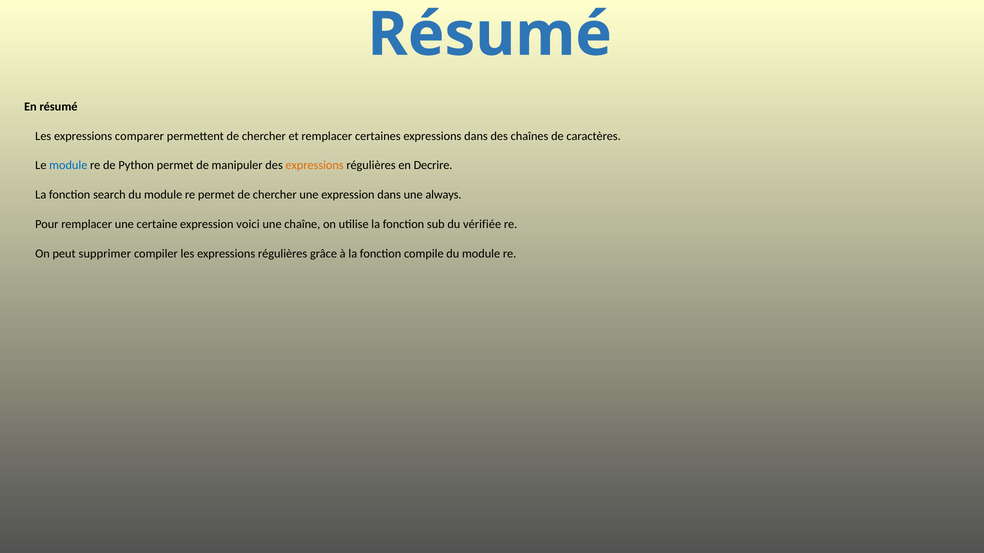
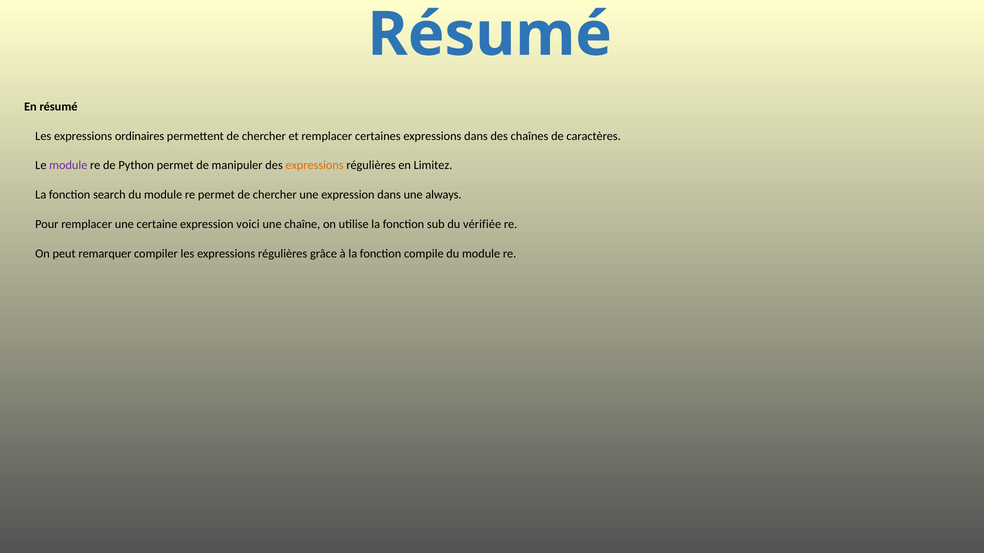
comparer: comparer -> ordinaires (140, 136)
module colour: blue -> purple (68, 166)
Decrire: Decrire -> Limitez (433, 166)
supprimer: supprimer -> remarquer (105, 254)
